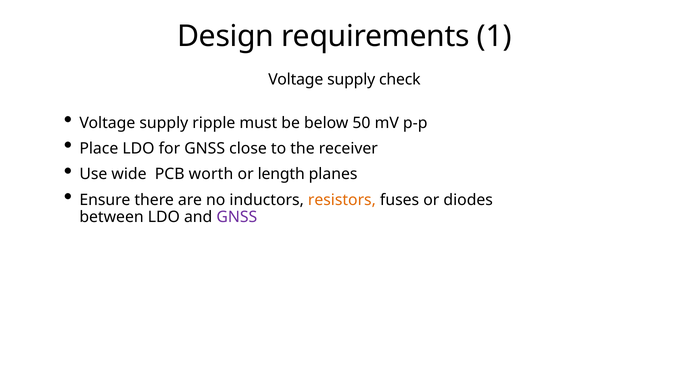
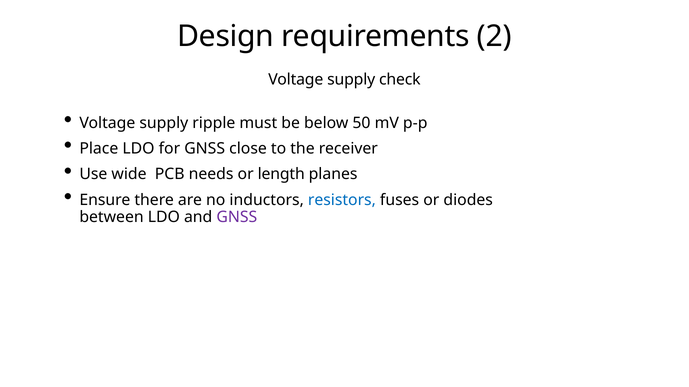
1: 1 -> 2 (494, 37)
worth: worth -> needs (211, 174)
resistors colour: orange -> blue (342, 200)
